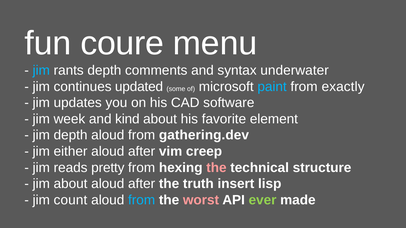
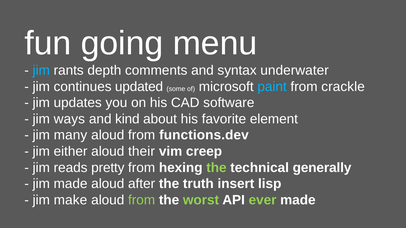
coure: coure -> going (122, 43)
exactly: exactly -> crackle (343, 87)
week: week -> ways (69, 119)
jim depth: depth -> many (70, 135)
gathering.dev: gathering.dev -> functions.dev (204, 135)
after: after -> their (142, 152)
the colour: pink -> light green (216, 168)
structure: structure -> generally (322, 168)
jim about: about -> made (71, 184)
count: count -> make (70, 200)
from colour: light blue -> light green (142, 200)
worst colour: pink -> light green (201, 200)
